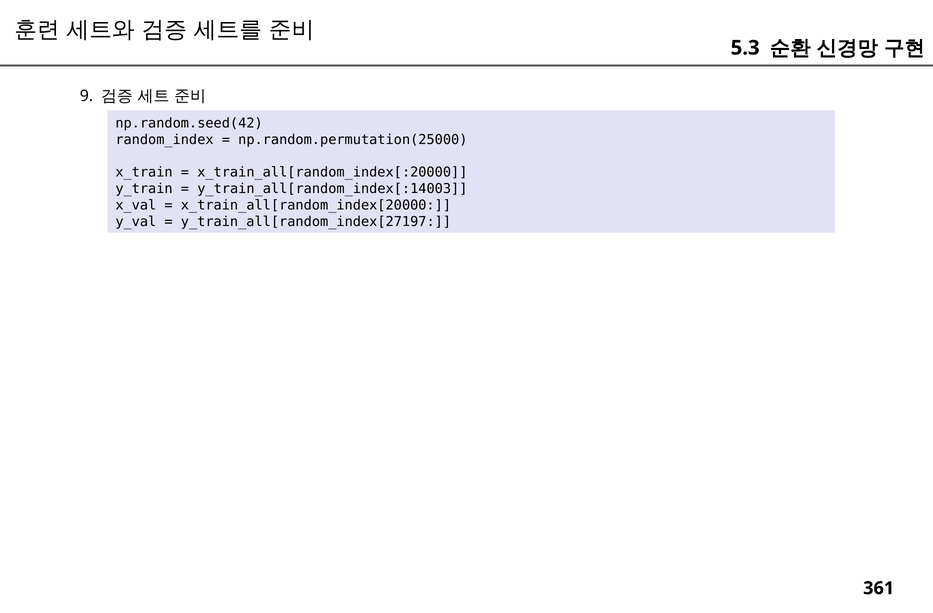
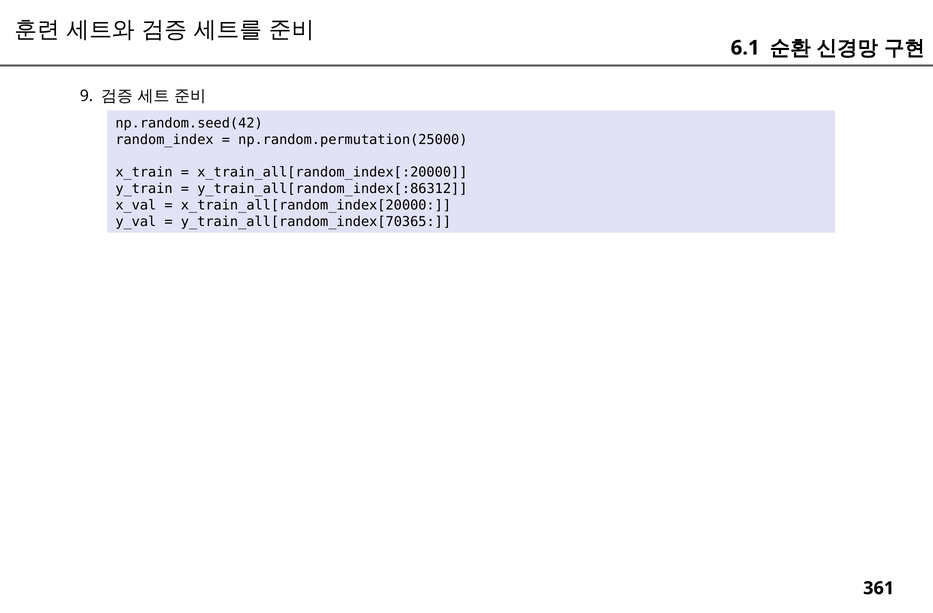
5.3: 5.3 -> 6.1 (745, 48)
y_train_all[random_index[:14003: y_train_all[random_index[:14003 -> y_train_all[random_index[:86312 (332, 189)
y_train_all[random_index[27197: y_train_all[random_index[27197 -> y_train_all[random_index[70365 (316, 221)
